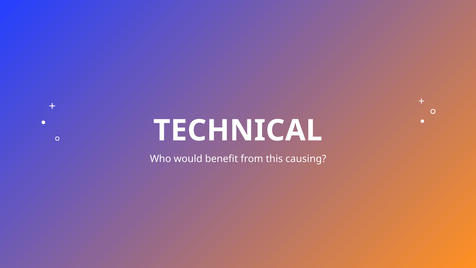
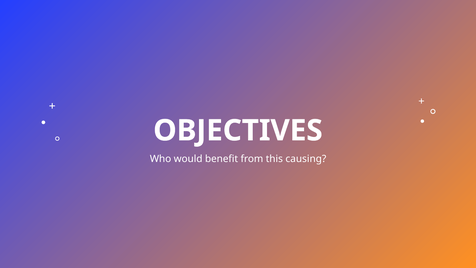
TECHNICAL: TECHNICAL -> OBJECTIVES (238, 130)
